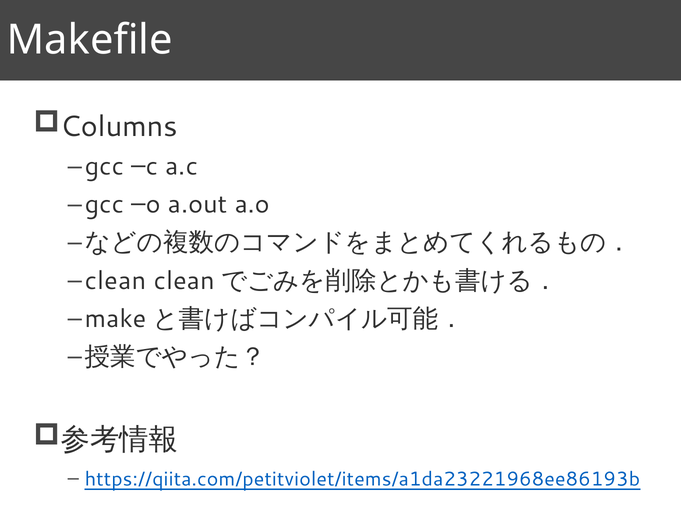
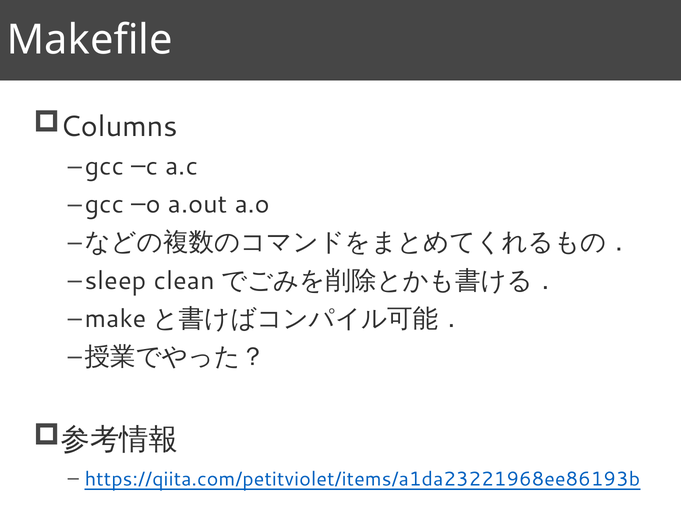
clean: clean -> sleep (116, 280)
